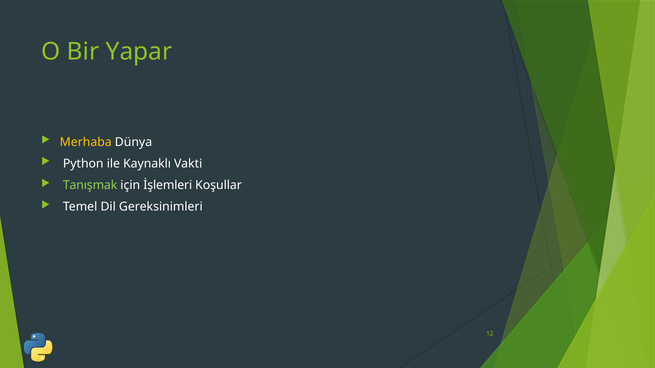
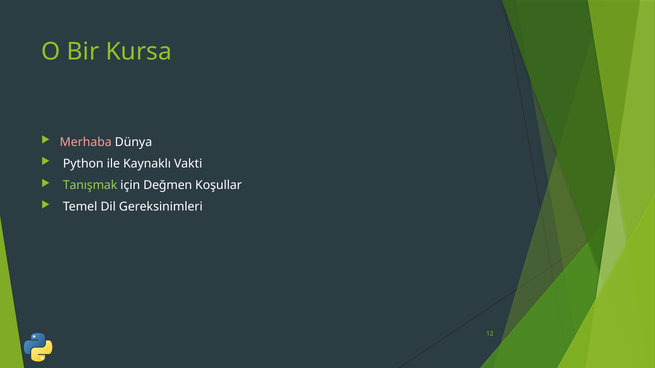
Yapar: Yapar -> Kursa (139, 52)
Merhaba colour: yellow -> pink (86, 142)
İşlemleri: İşlemleri -> Değmen (168, 185)
